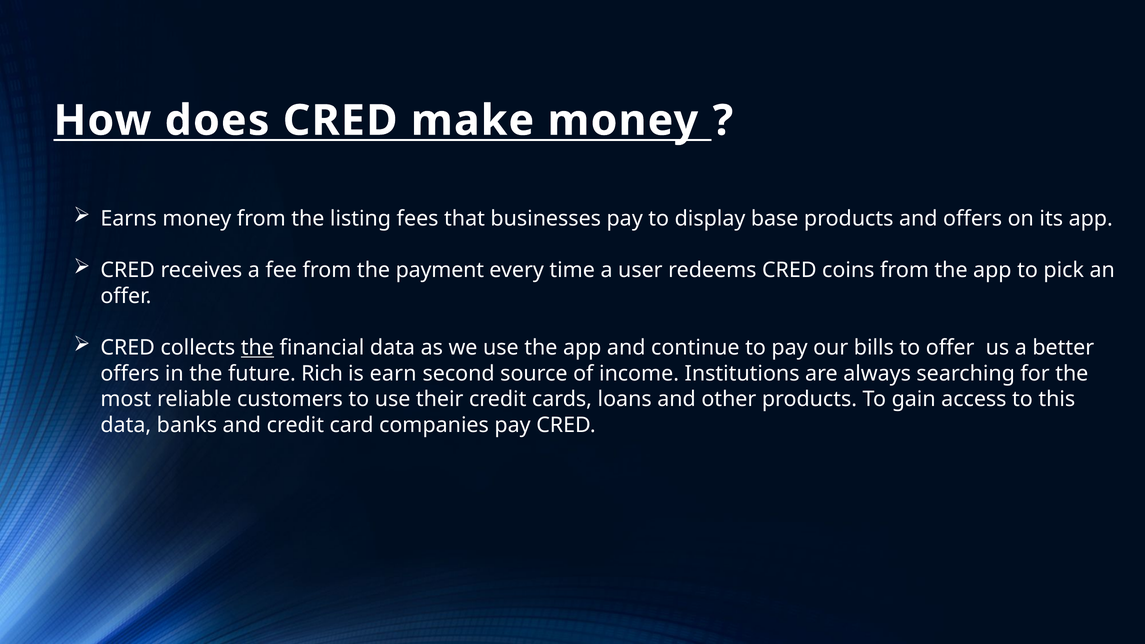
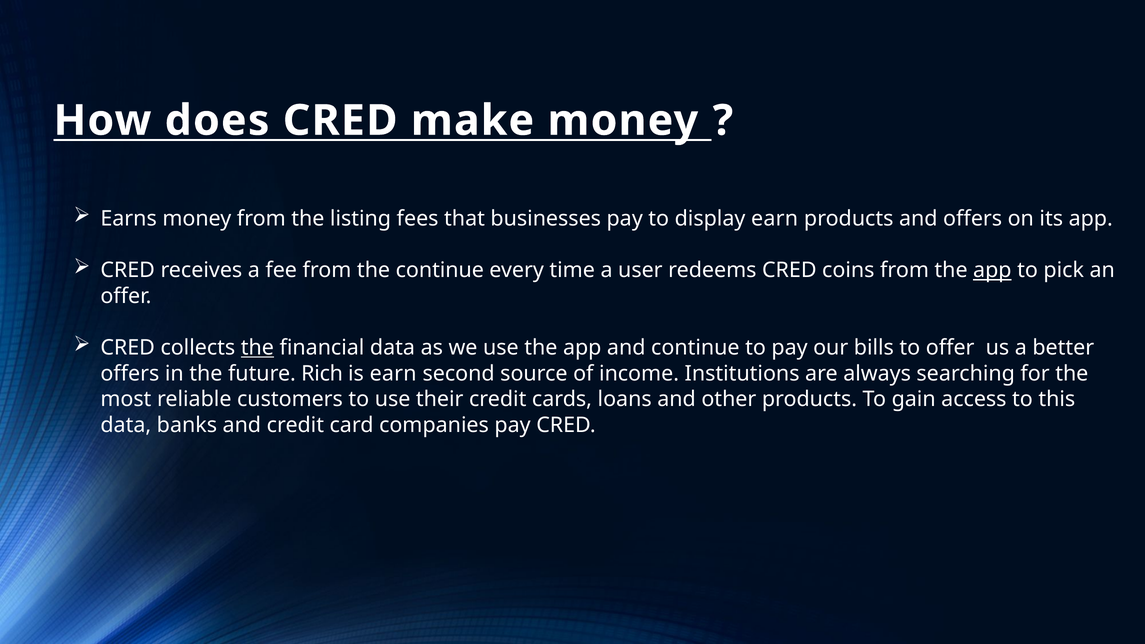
display base: base -> earn (775, 219)
the payment: payment -> continue (440, 270)
app underline: none -> present (992, 270)
